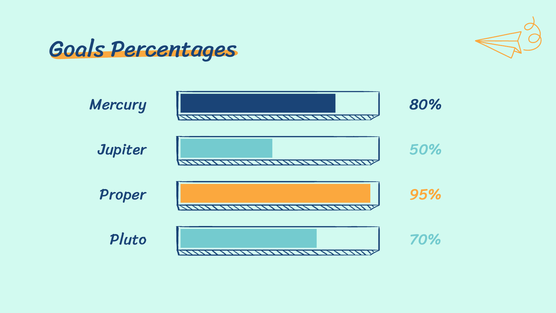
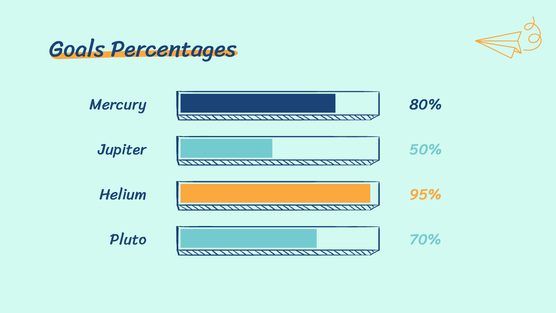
Proper: Proper -> Helium (123, 194)
